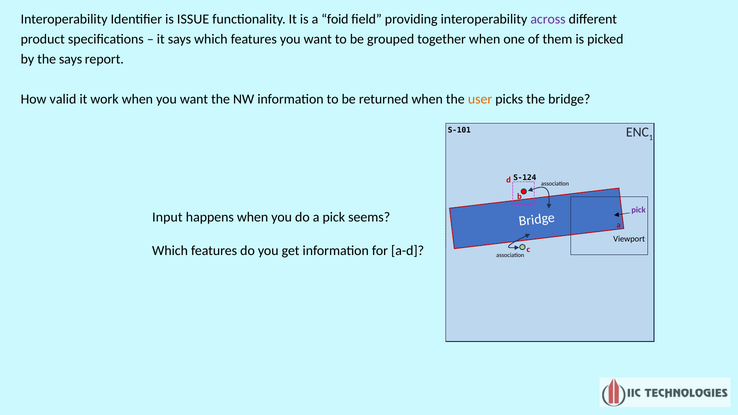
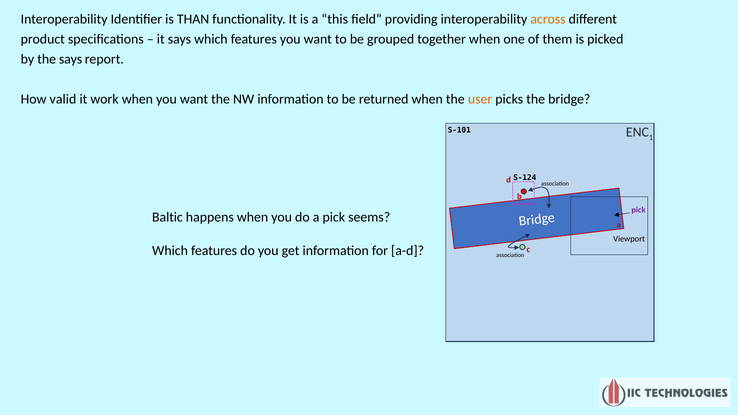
ISSUE: ISSUE -> THAN (193, 19)
foid: foid -> this (335, 19)
across colour: purple -> orange (548, 19)
Input: Input -> Baltic (167, 217)
